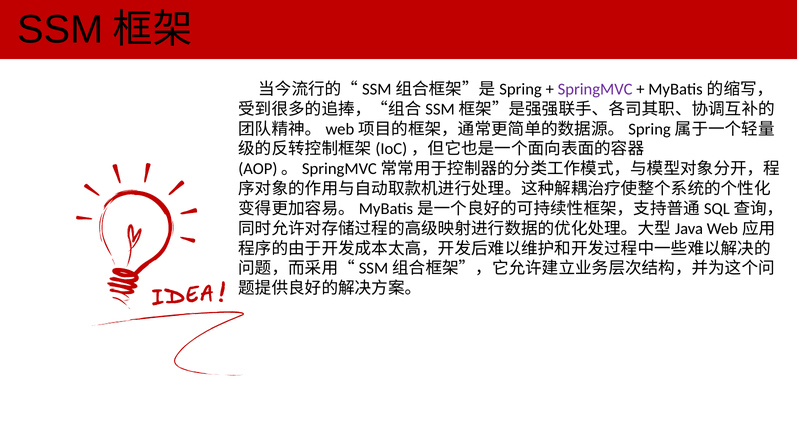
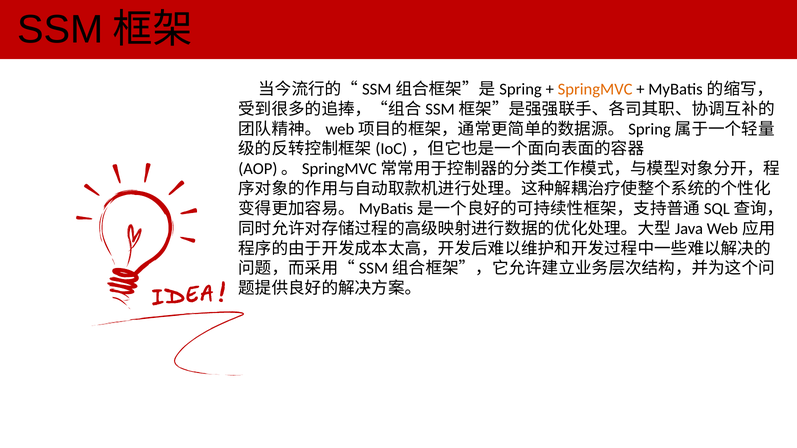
SpringMVC colour: purple -> orange (595, 89)
